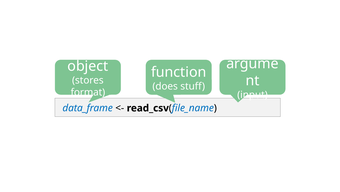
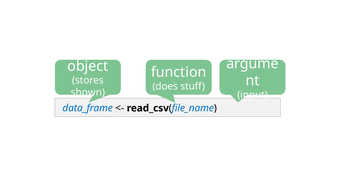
format: format -> shown (88, 92)
